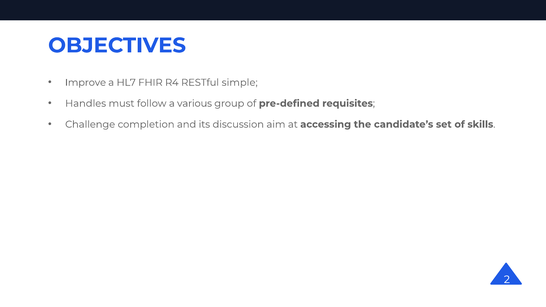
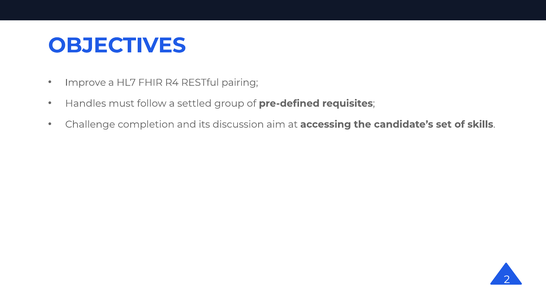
simple: simple -> pairing (240, 83)
various: various -> settled (194, 103)
